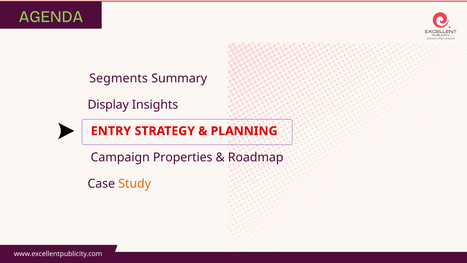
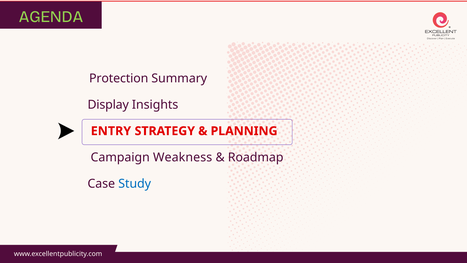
Segments: Segments -> Protection (119, 78)
Properties: Properties -> Weakness (183, 157)
Study colour: orange -> blue (135, 184)
